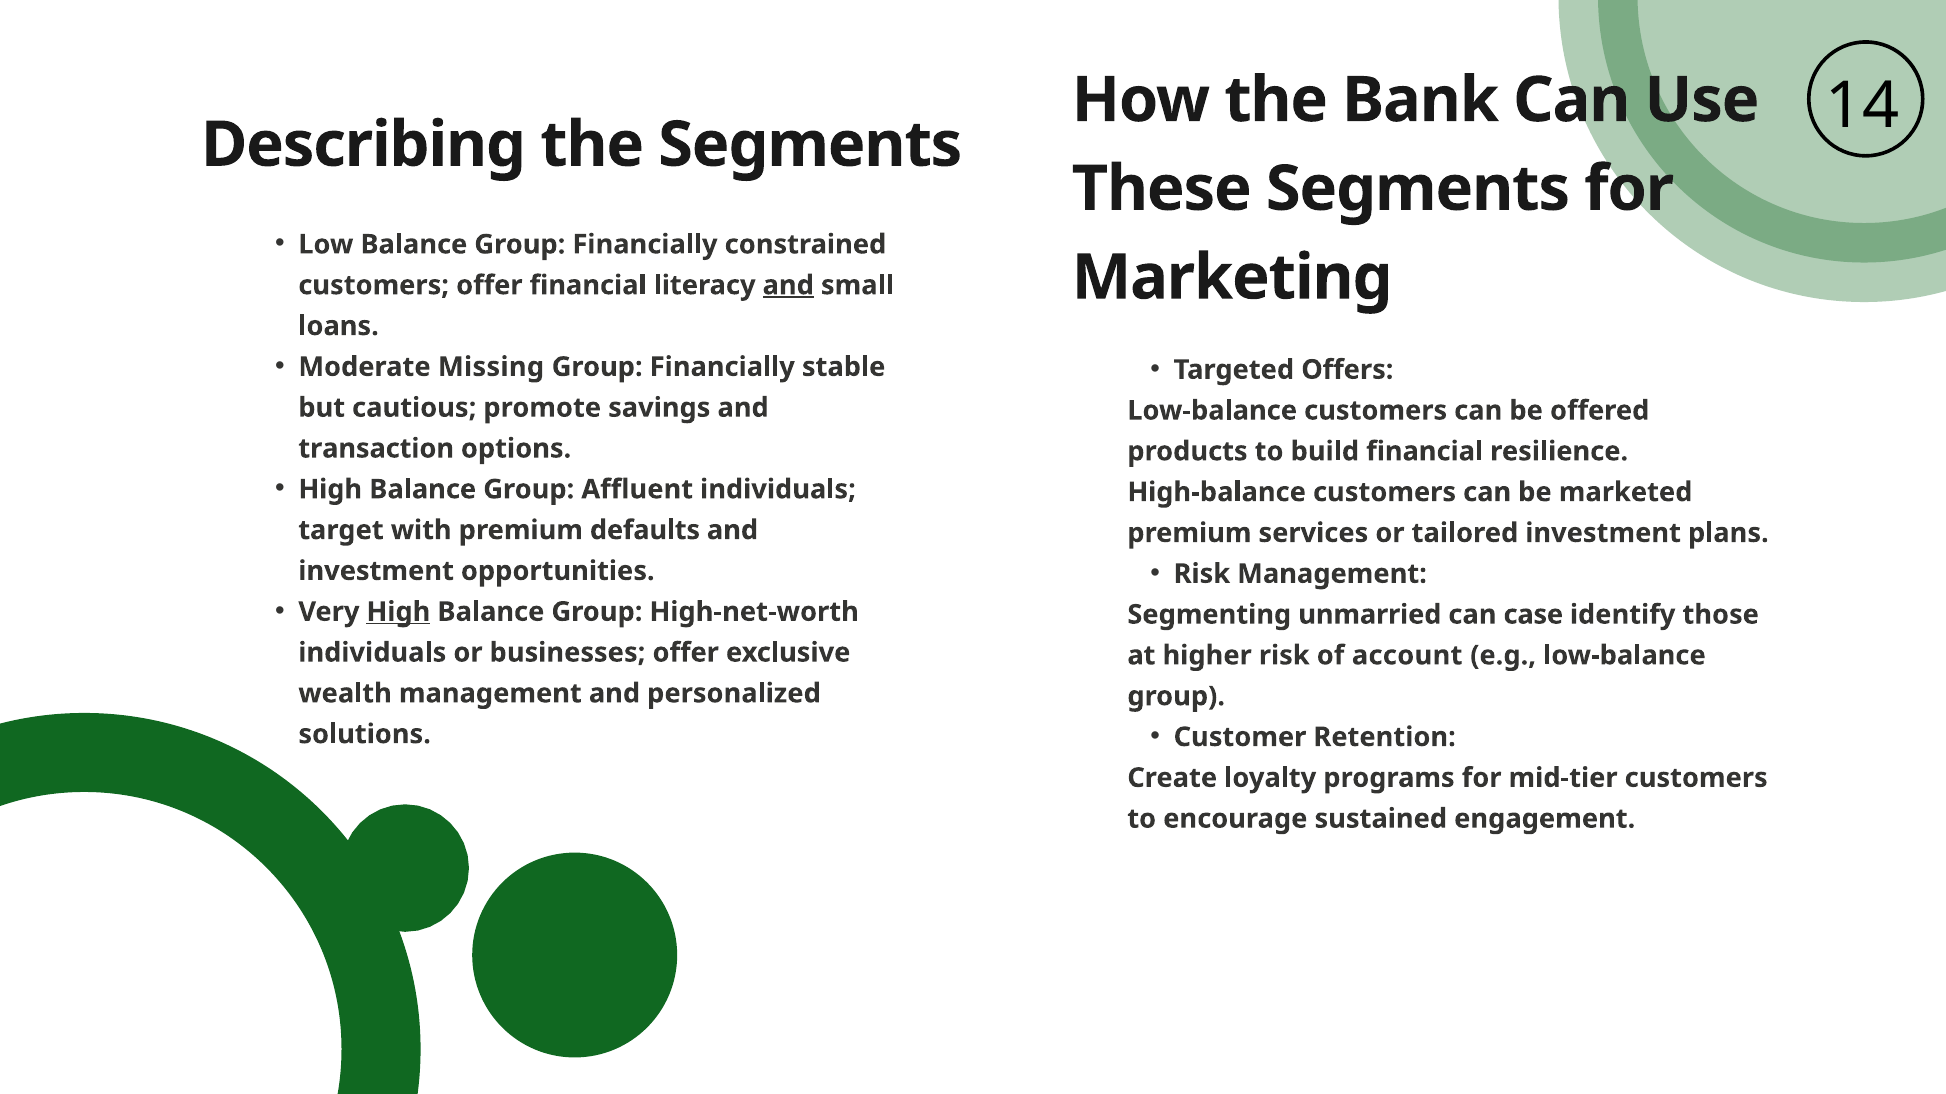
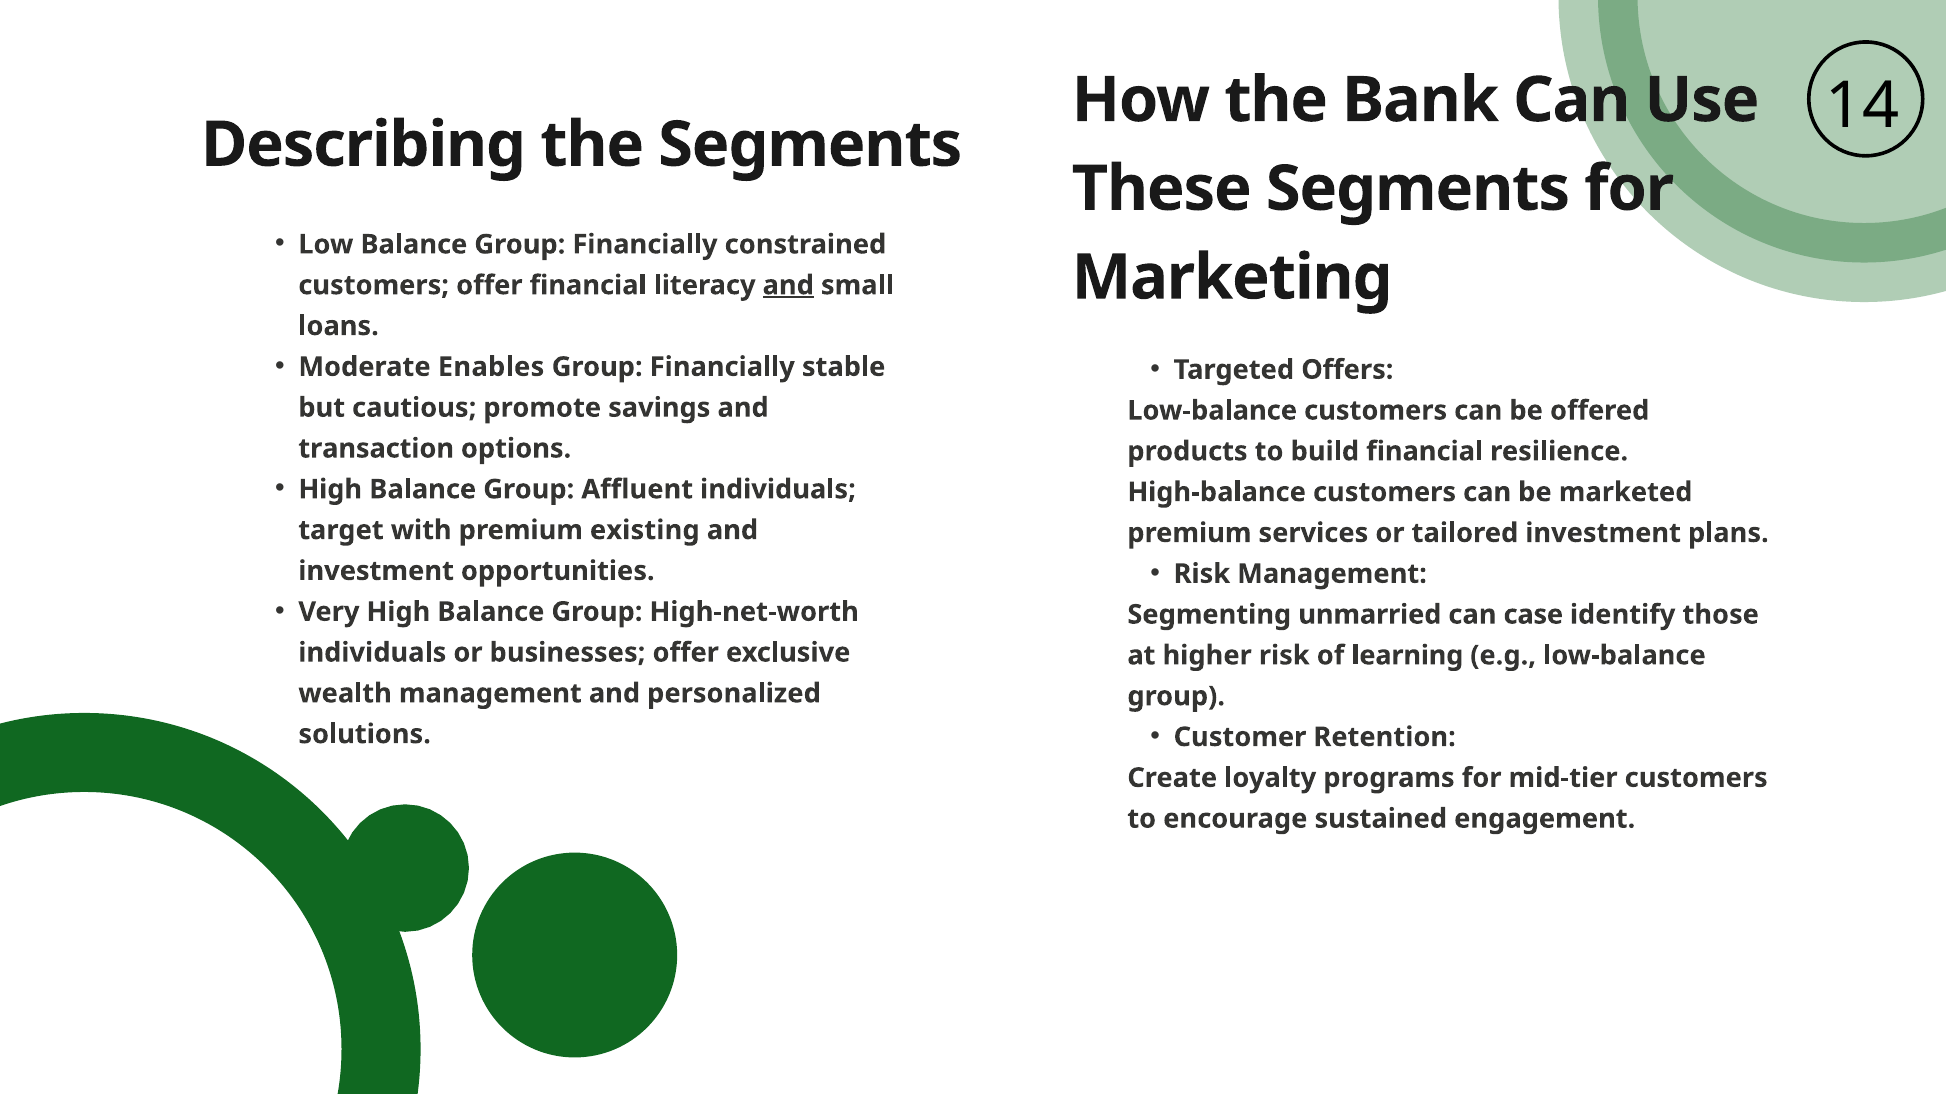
Missing: Missing -> Enables (491, 367)
defaults: defaults -> existing (645, 530)
High underline: present -> none (398, 612)
account: account -> learning (1407, 656)
